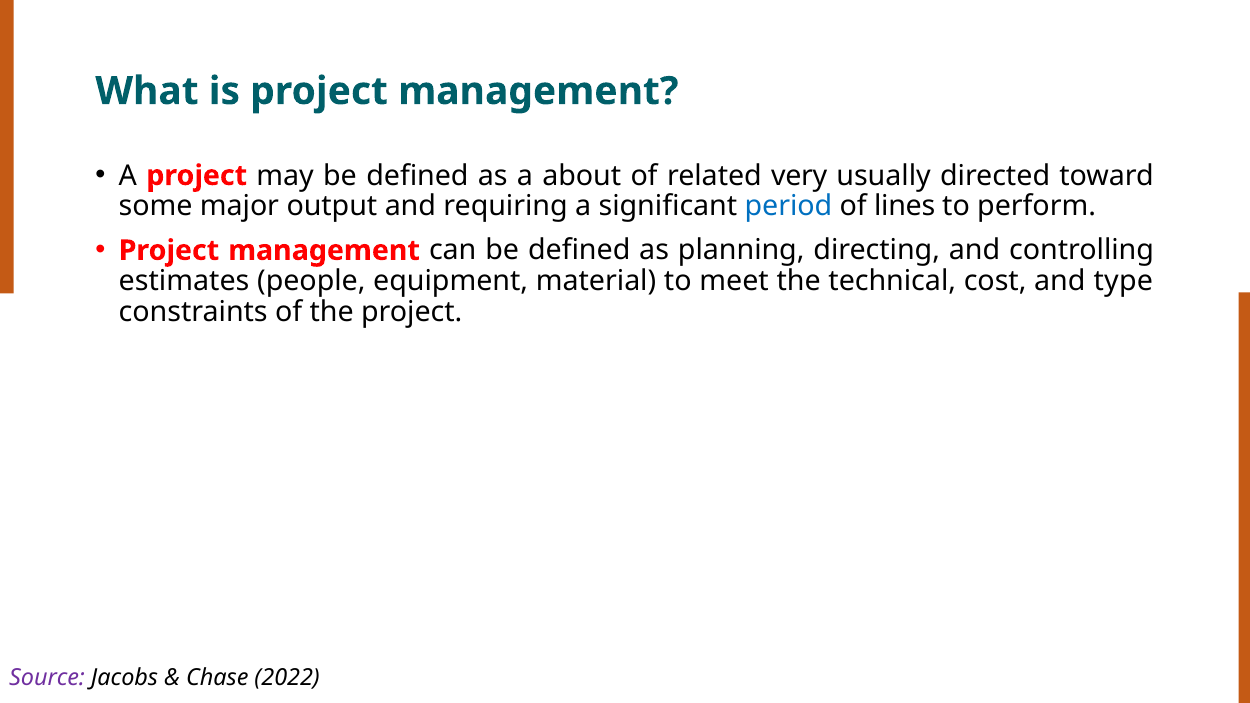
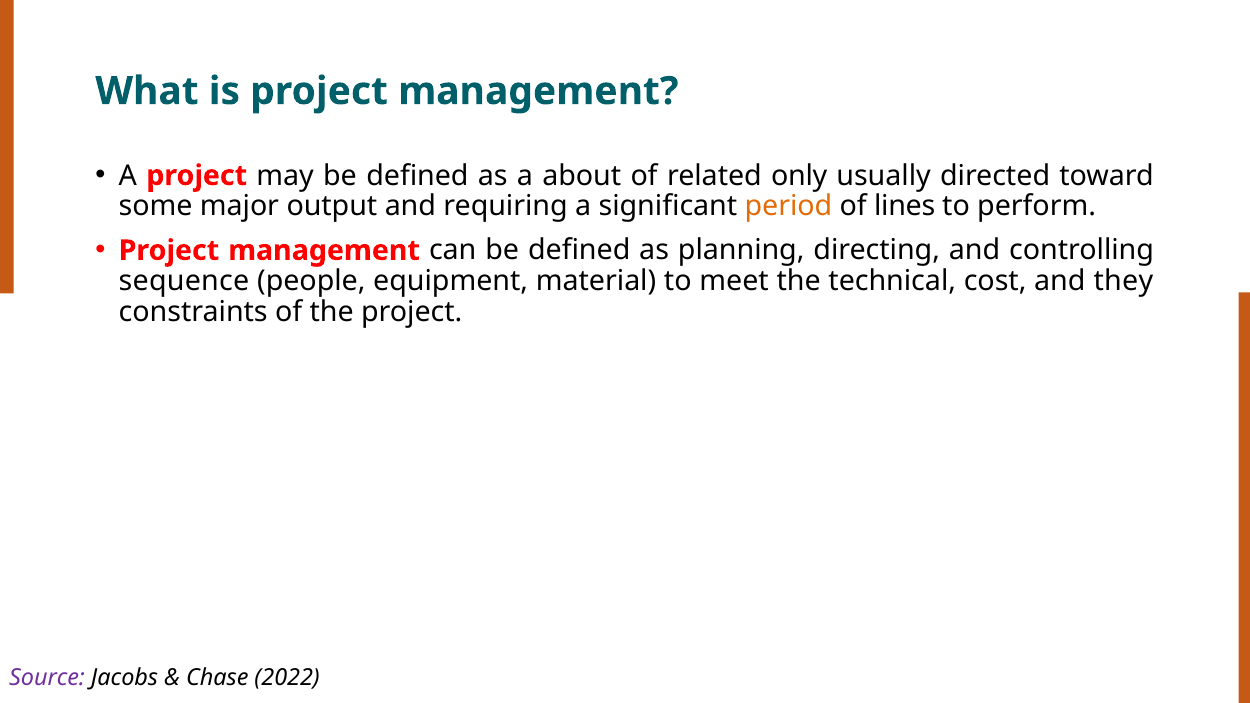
very: very -> only (799, 176)
period colour: blue -> orange (788, 207)
estimates: estimates -> sequence (184, 281)
type: type -> they (1123, 281)
